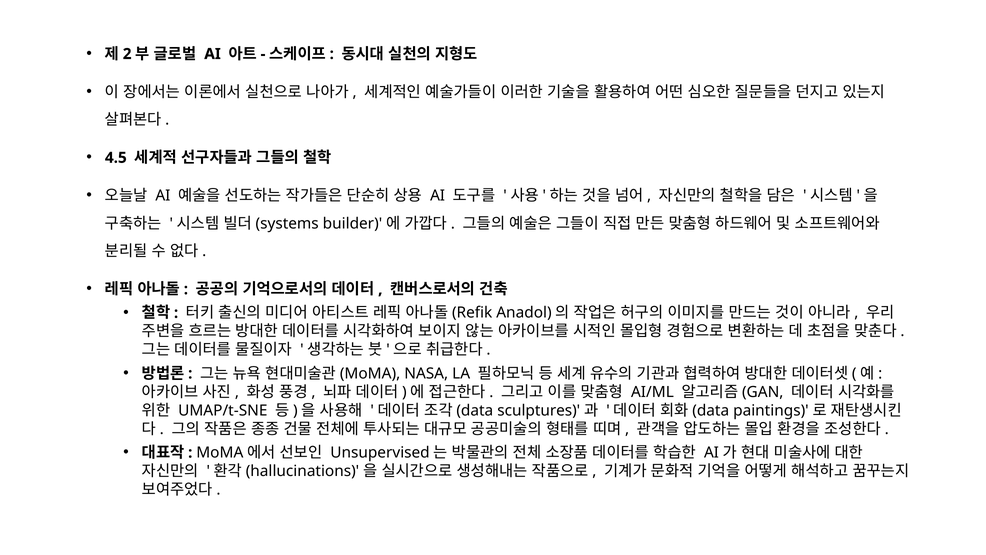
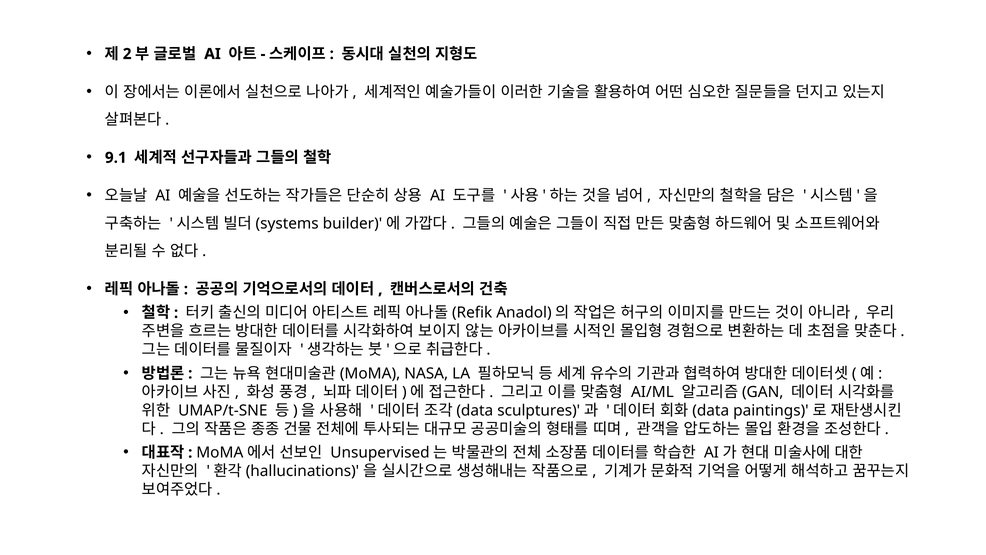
4.5: 4.5 -> 9.1 (116, 158)
